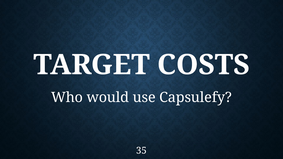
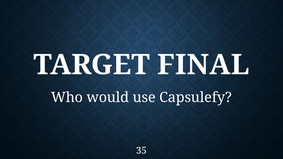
COSTS: COSTS -> FINAL (203, 65)
